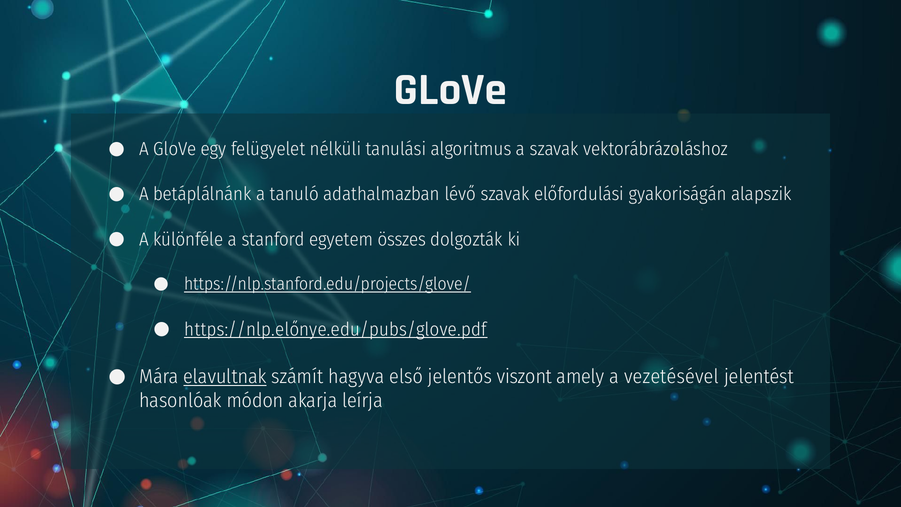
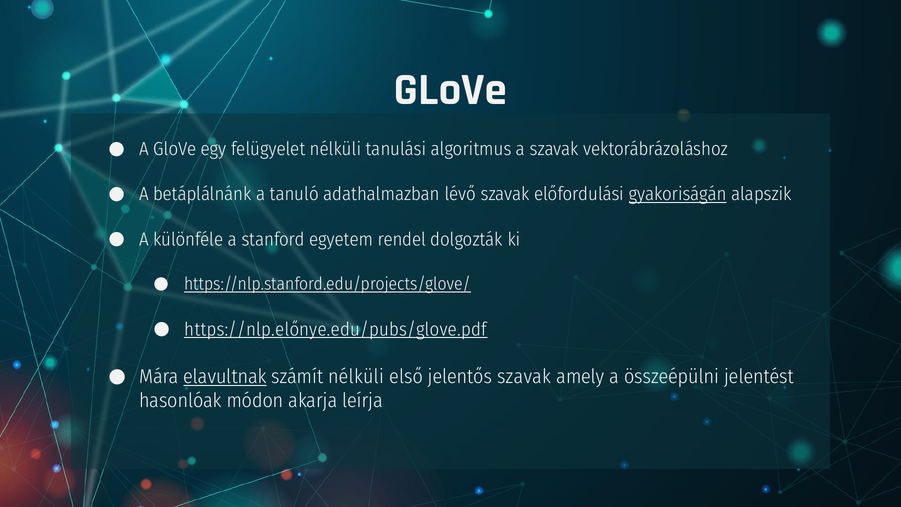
gyakoriságán underline: none -> present (678, 194)
összes: összes -> rendel (402, 239)
számít hagyva: hagyva -> nélküli (356, 377)
jelentős viszont: viszont -> szavak (524, 377)
vezetésével: vezetésével -> összeépülni (672, 377)
